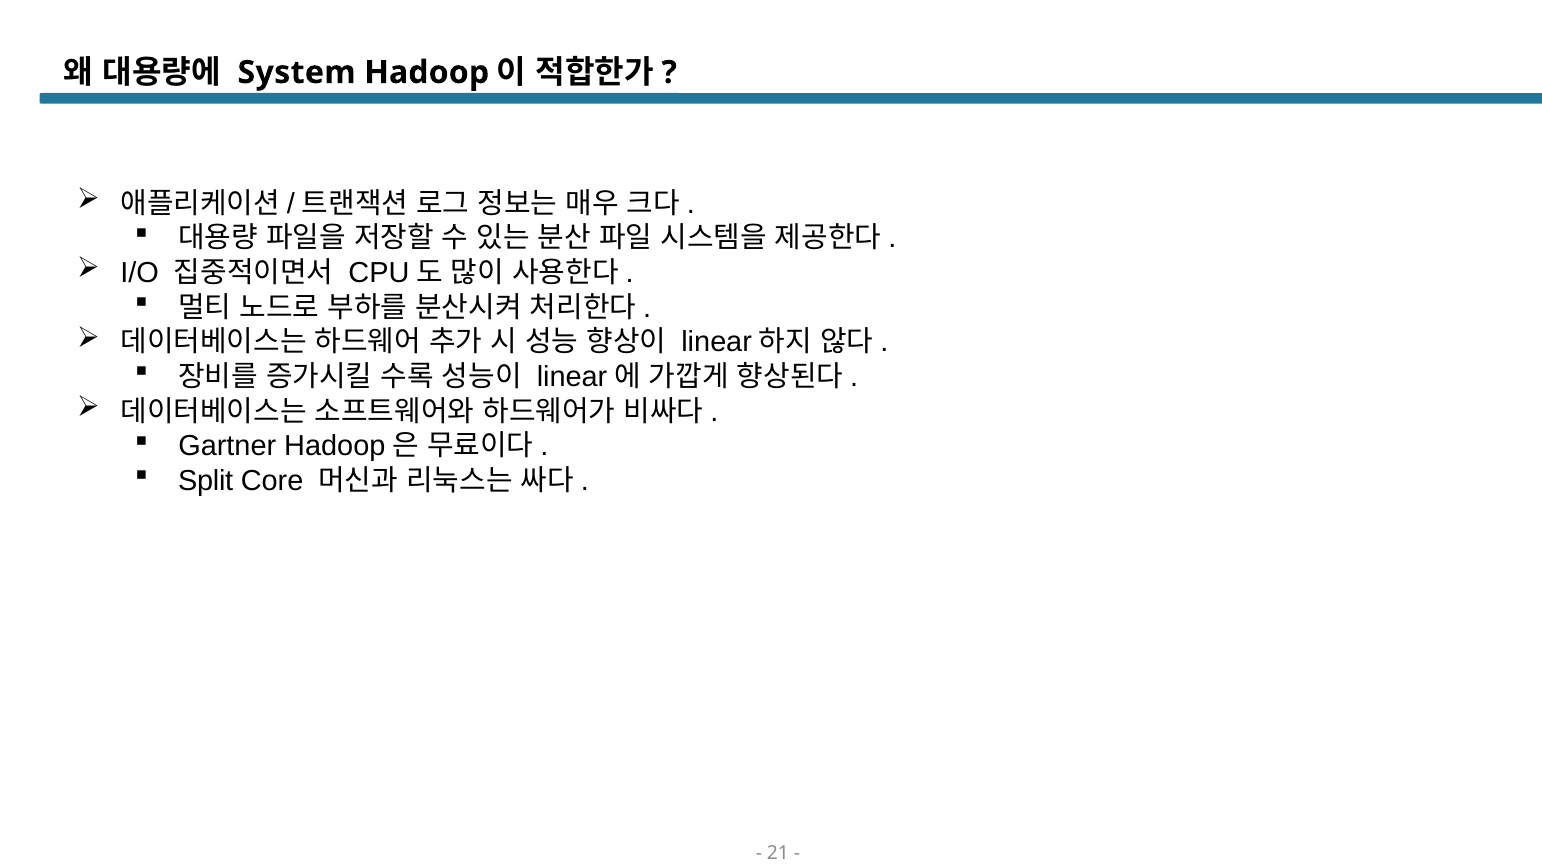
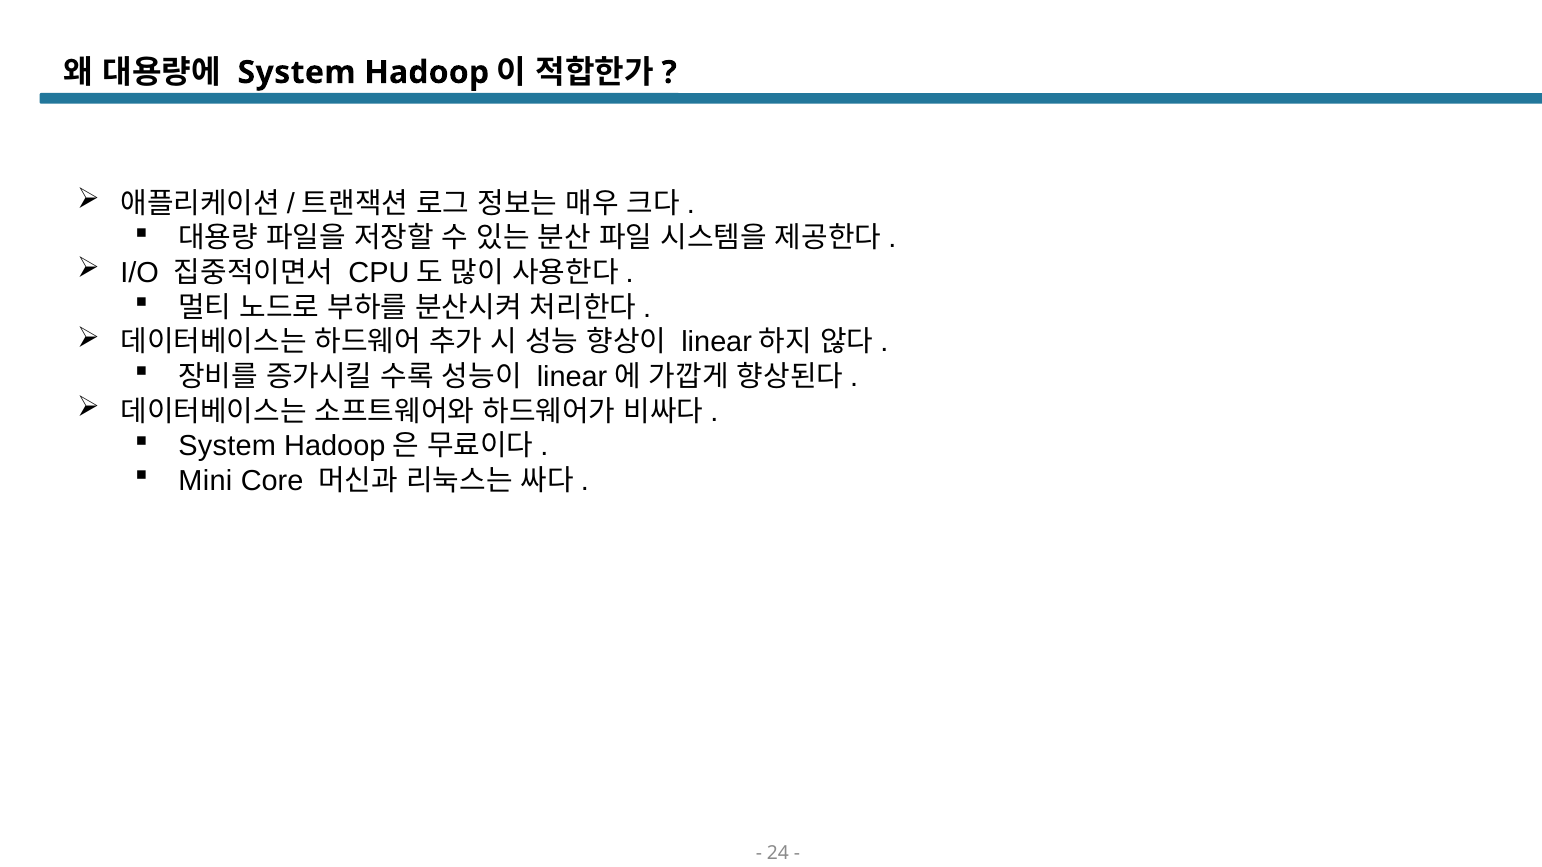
Gartner: Gartner -> System (227, 447)
Split: Split -> Mini (205, 481)
21: 21 -> 24 (778, 854)
